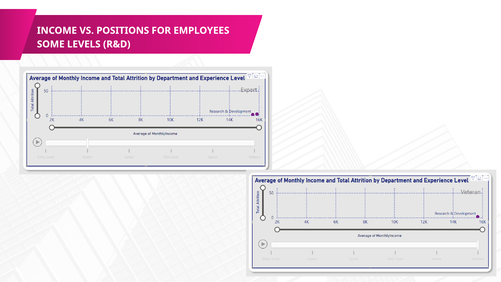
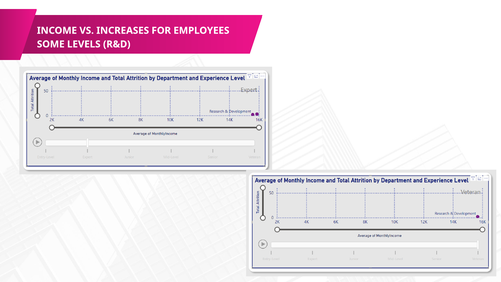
POSITIONS: POSITIONS -> INCREASES (123, 31)
